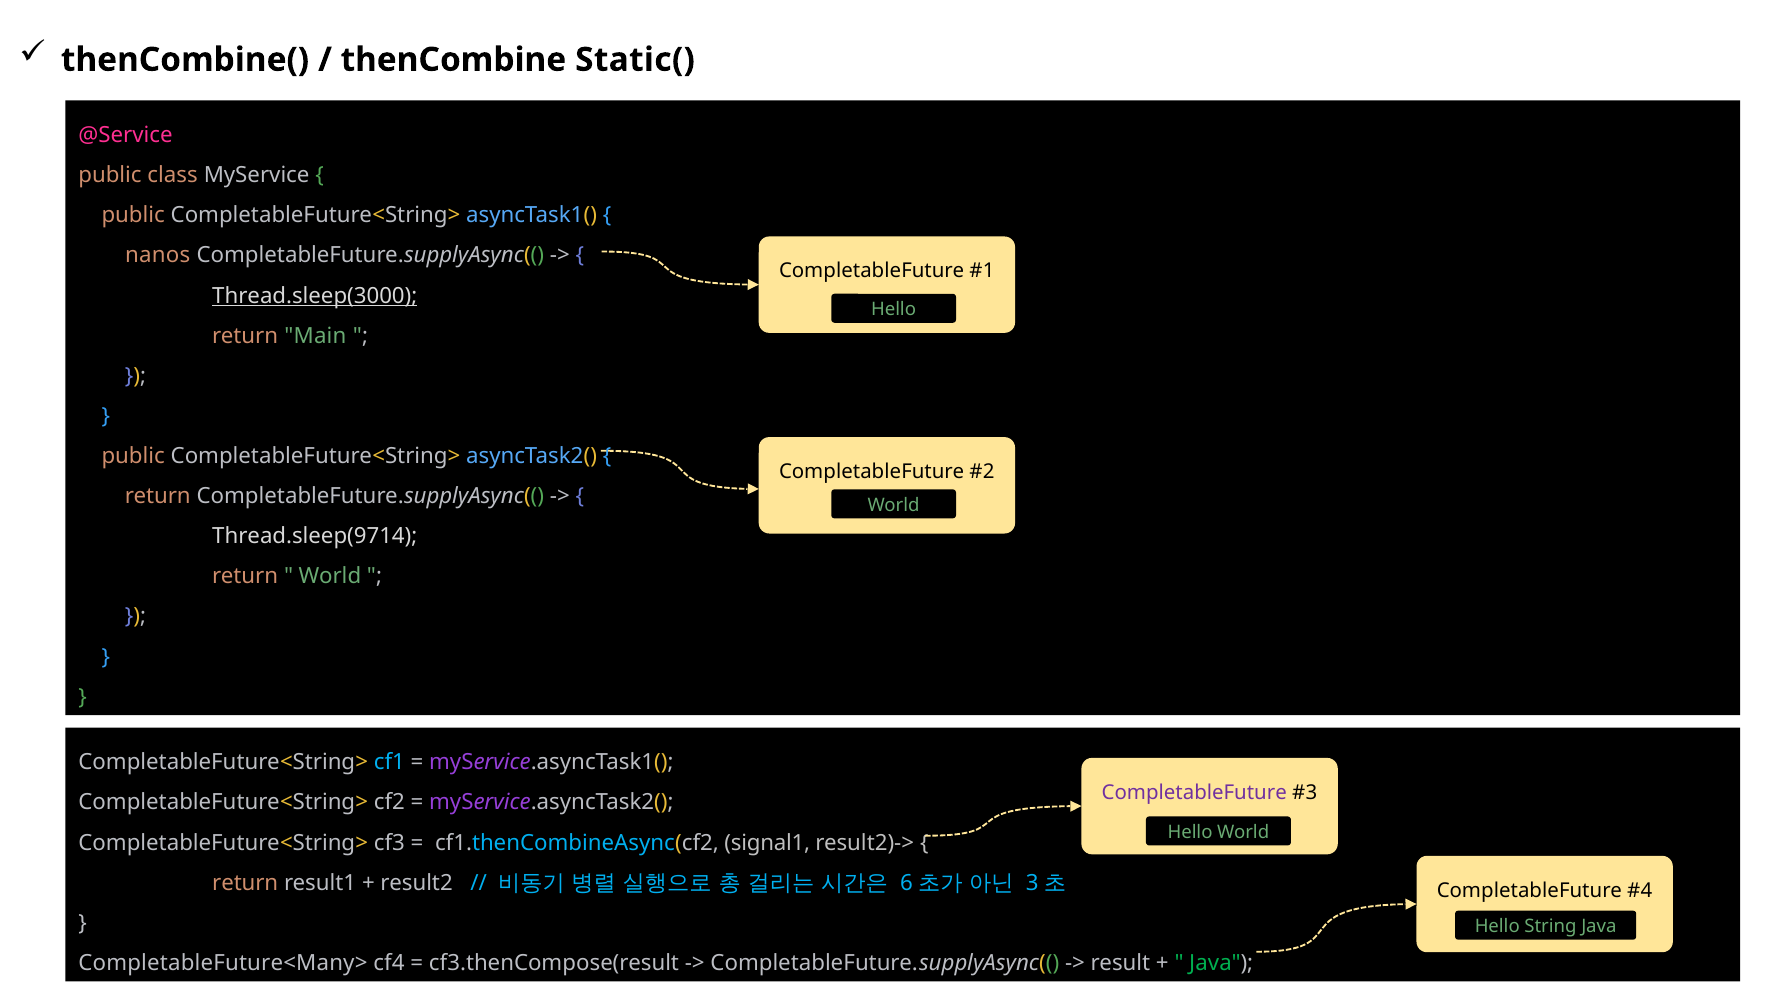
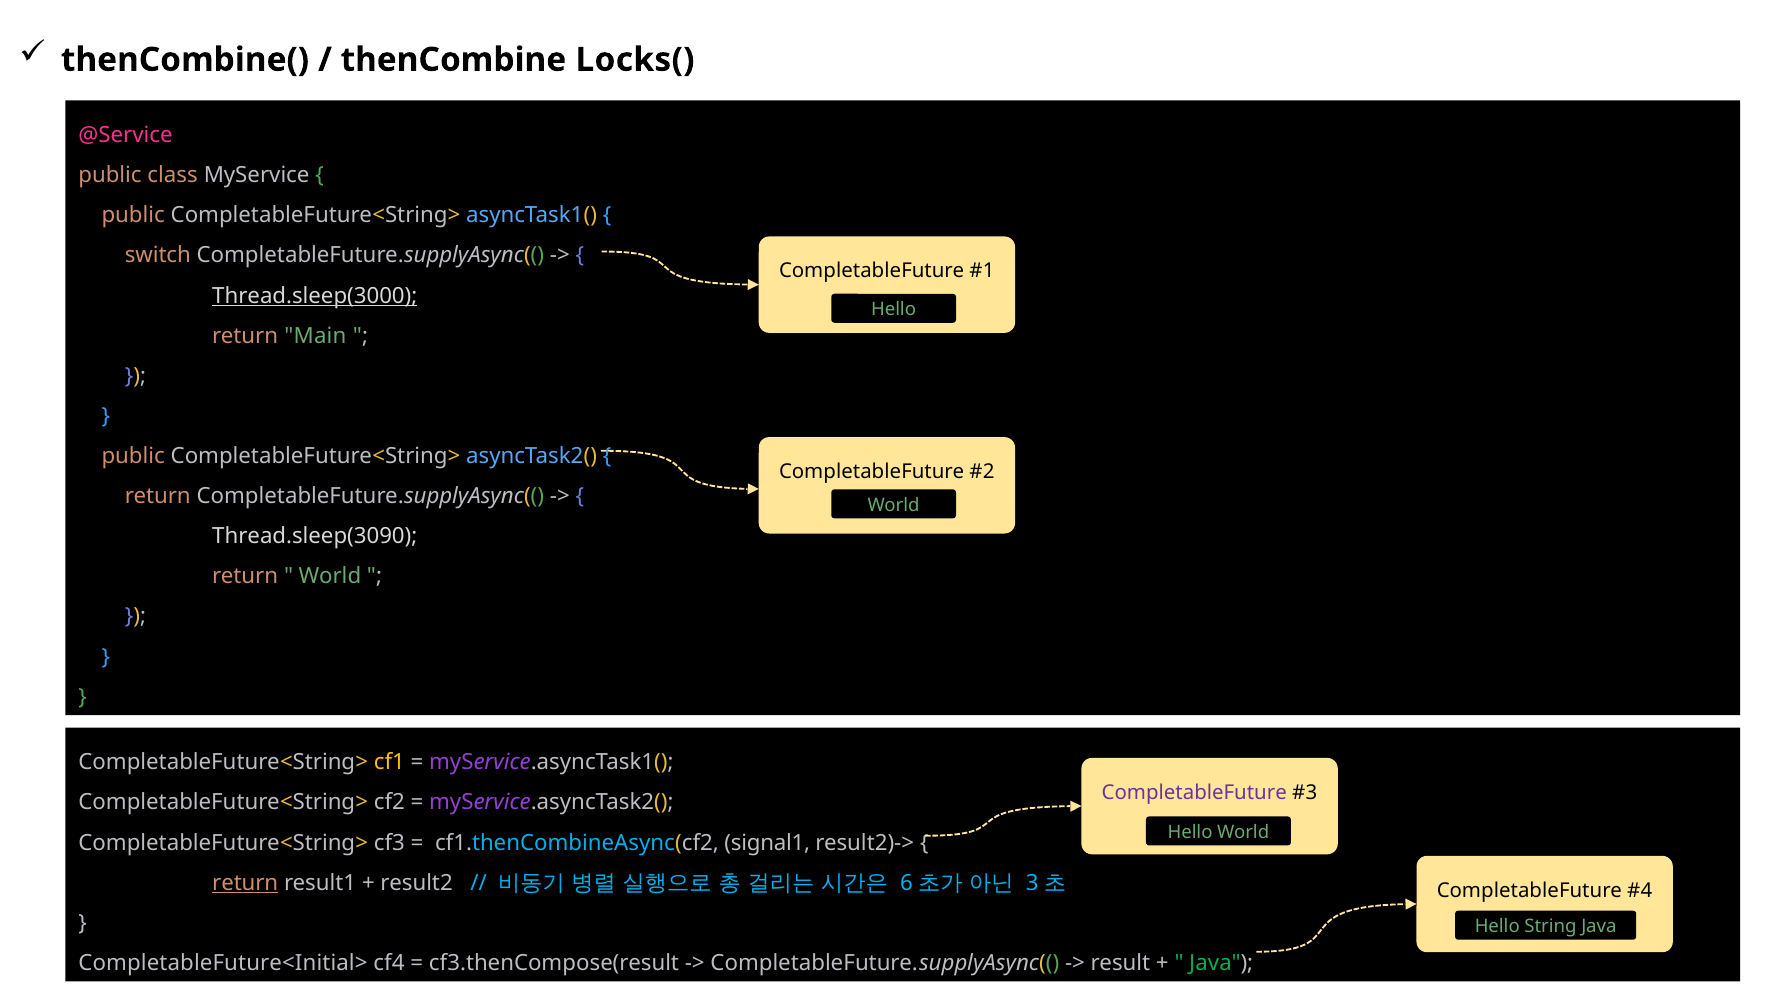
Static(: Static( -> Locks( (635, 60)
nanos: nanos -> switch (158, 256)
Thread.sleep(9714: Thread.sleep(9714 -> Thread.sleep(3090 (315, 537)
cf1 colour: light blue -> yellow (389, 763)
return underline: none -> present (245, 883)
CompletableFuture<Many>: CompletableFuture<Many> -> CompletableFuture<Initial> (223, 964)
